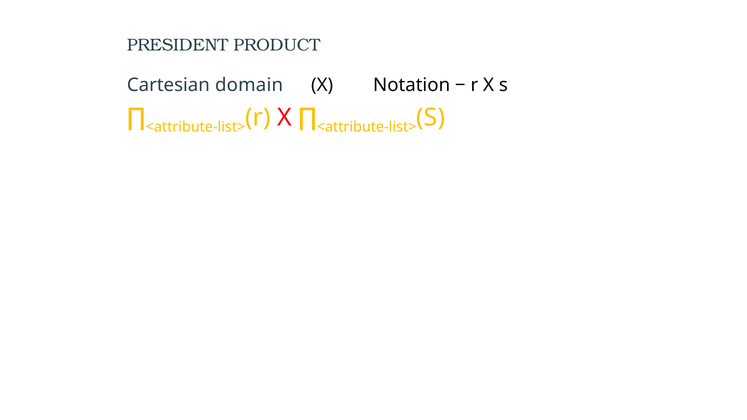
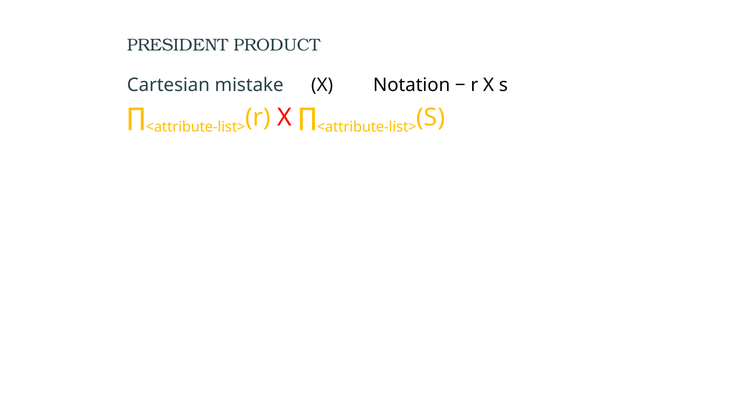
domain: domain -> mistake (249, 85)
